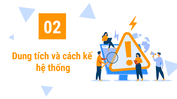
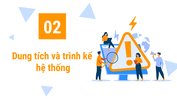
cách: cách -> trình (72, 56)
